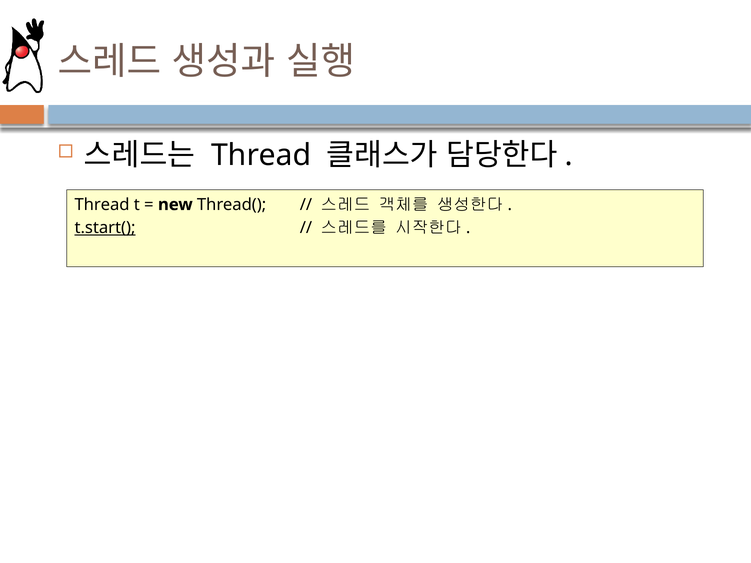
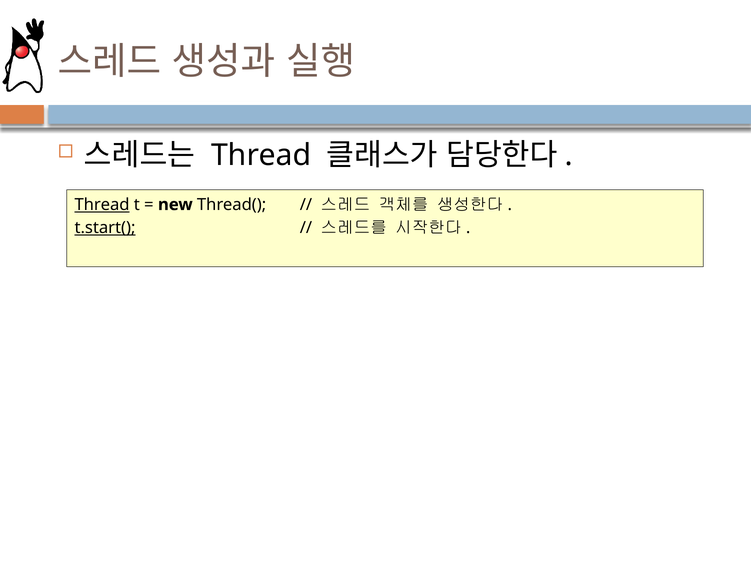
Thread underline: none -> present (102, 205)
